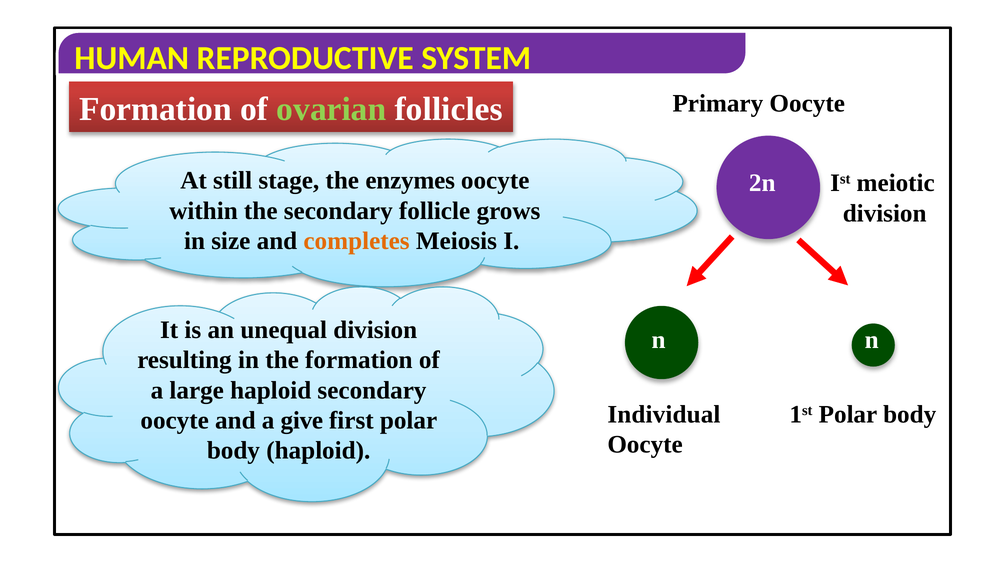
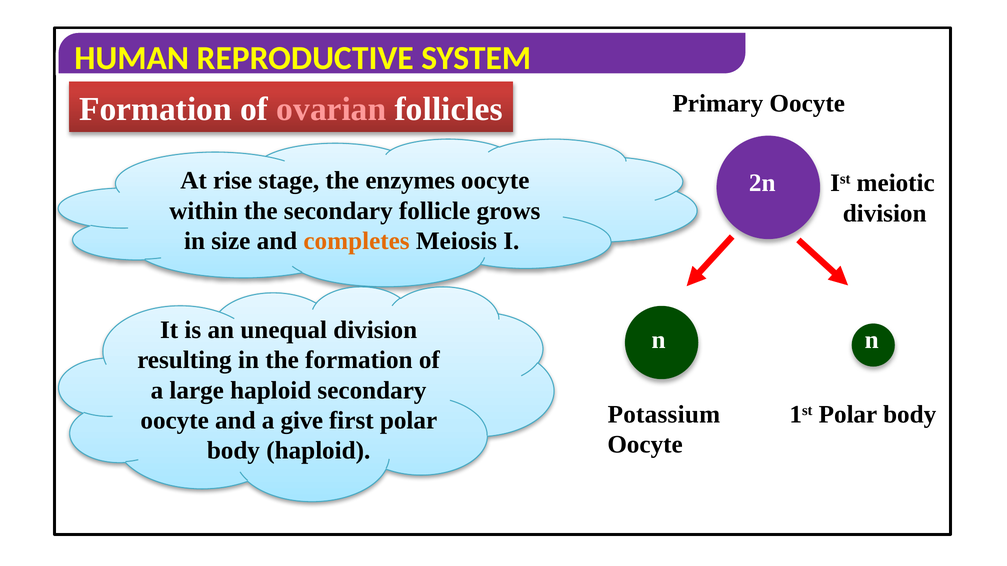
ovarian colour: light green -> pink (331, 109)
still: still -> rise (233, 181)
Individual: Individual -> Potassium (664, 415)
